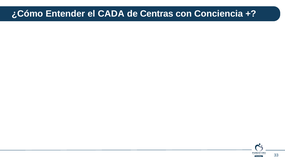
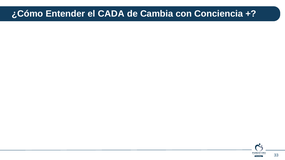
Centras: Centras -> Cambia (157, 14)
